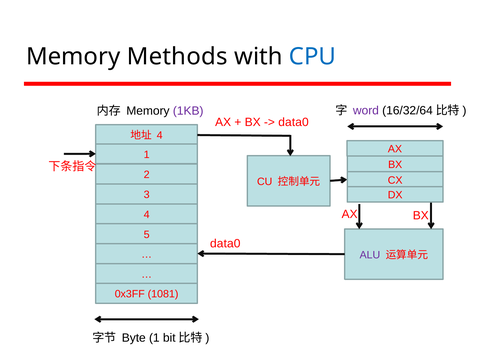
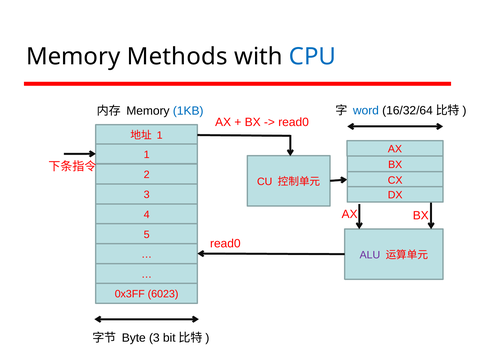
word colour: purple -> blue (366, 111)
1KB colour: purple -> blue (188, 111)
data0: data0 -> read0 (294, 122)
4: 4 -> 1 (160, 136)
data0: data0 -> read0 (225, 244)
1081: 1081 -> 6023 (163, 294)
Byte 1: 1 -> 3 (154, 338)
